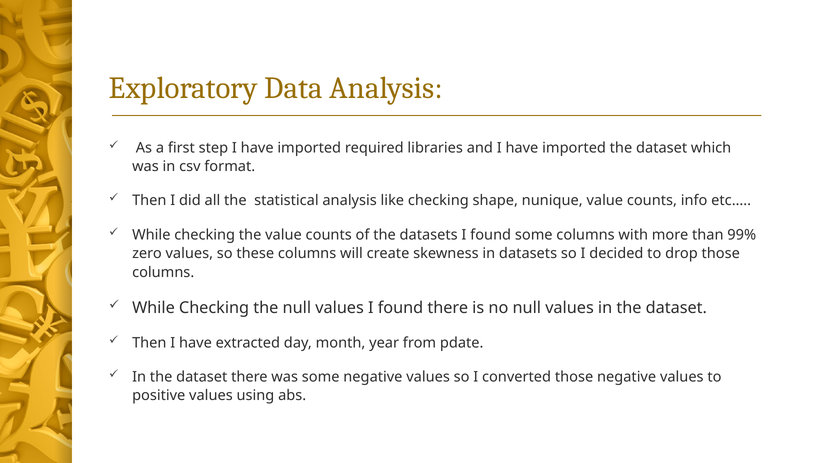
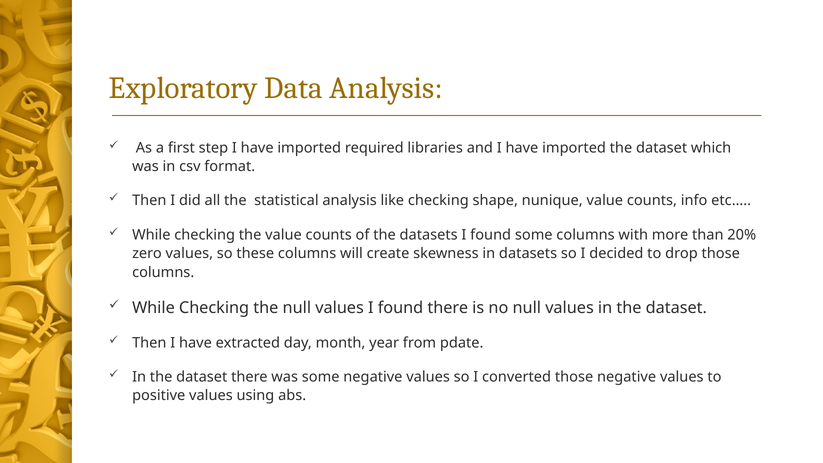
99%: 99% -> 20% (742, 235)
